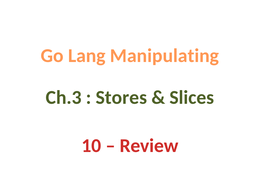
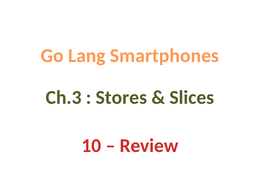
Manipulating: Manipulating -> Smartphones (164, 56)
